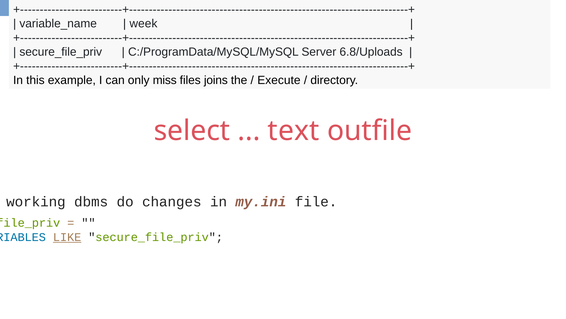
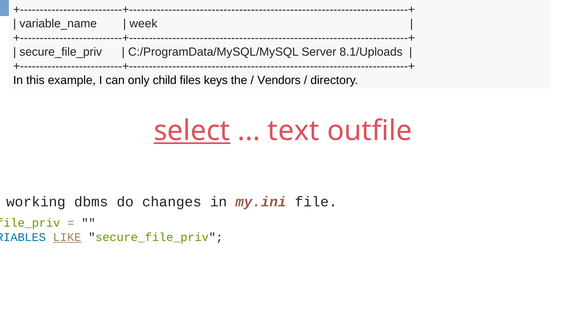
6.8/Uploads: 6.8/Uploads -> 8.1/Uploads (371, 52)
miss: miss -> child (165, 80)
joins: joins -> keys (216, 80)
Execute: Execute -> Vendors (279, 80)
select underline: none -> present (192, 131)
